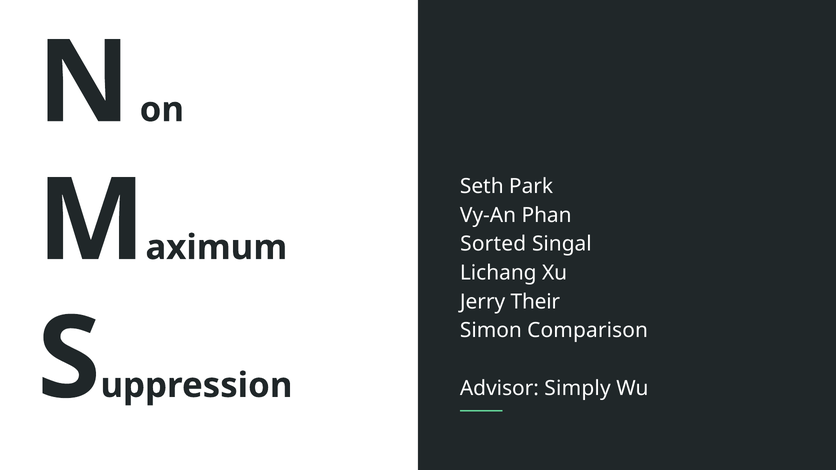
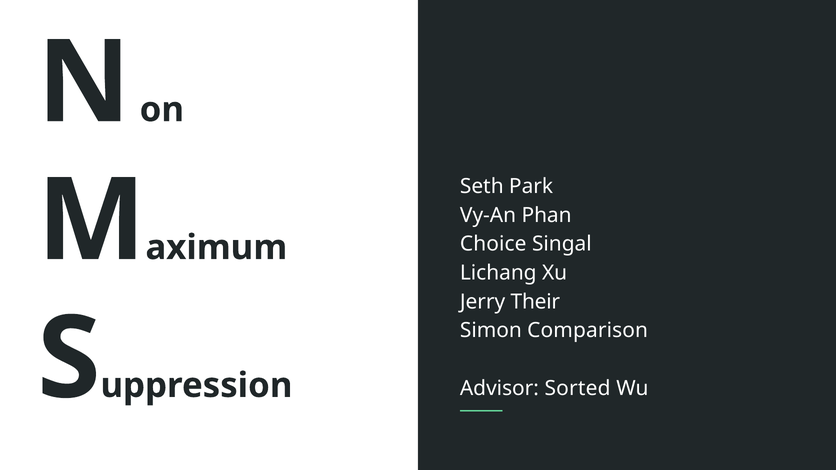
Sorted: Sorted -> Choice (493, 244)
Simply: Simply -> Sorted (578, 388)
